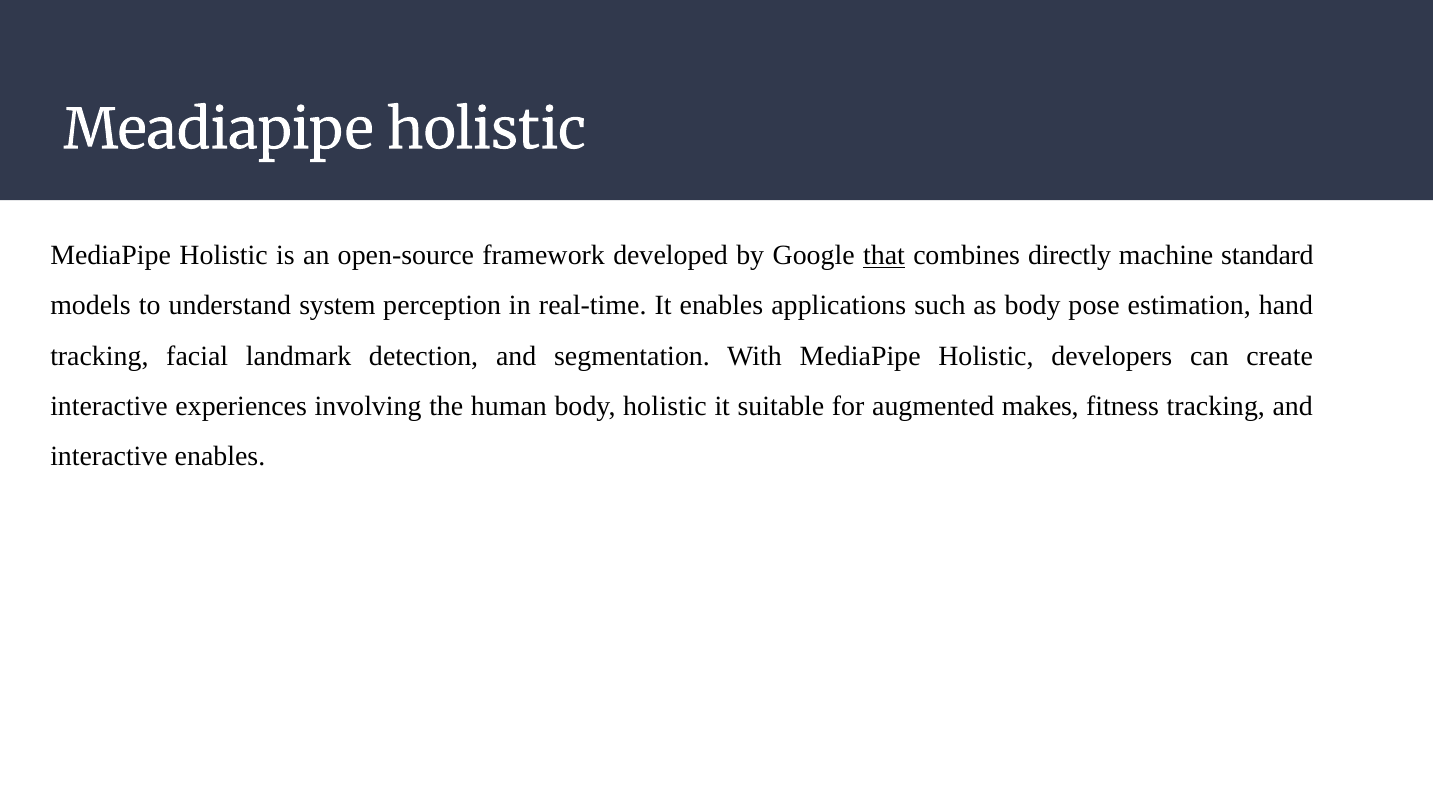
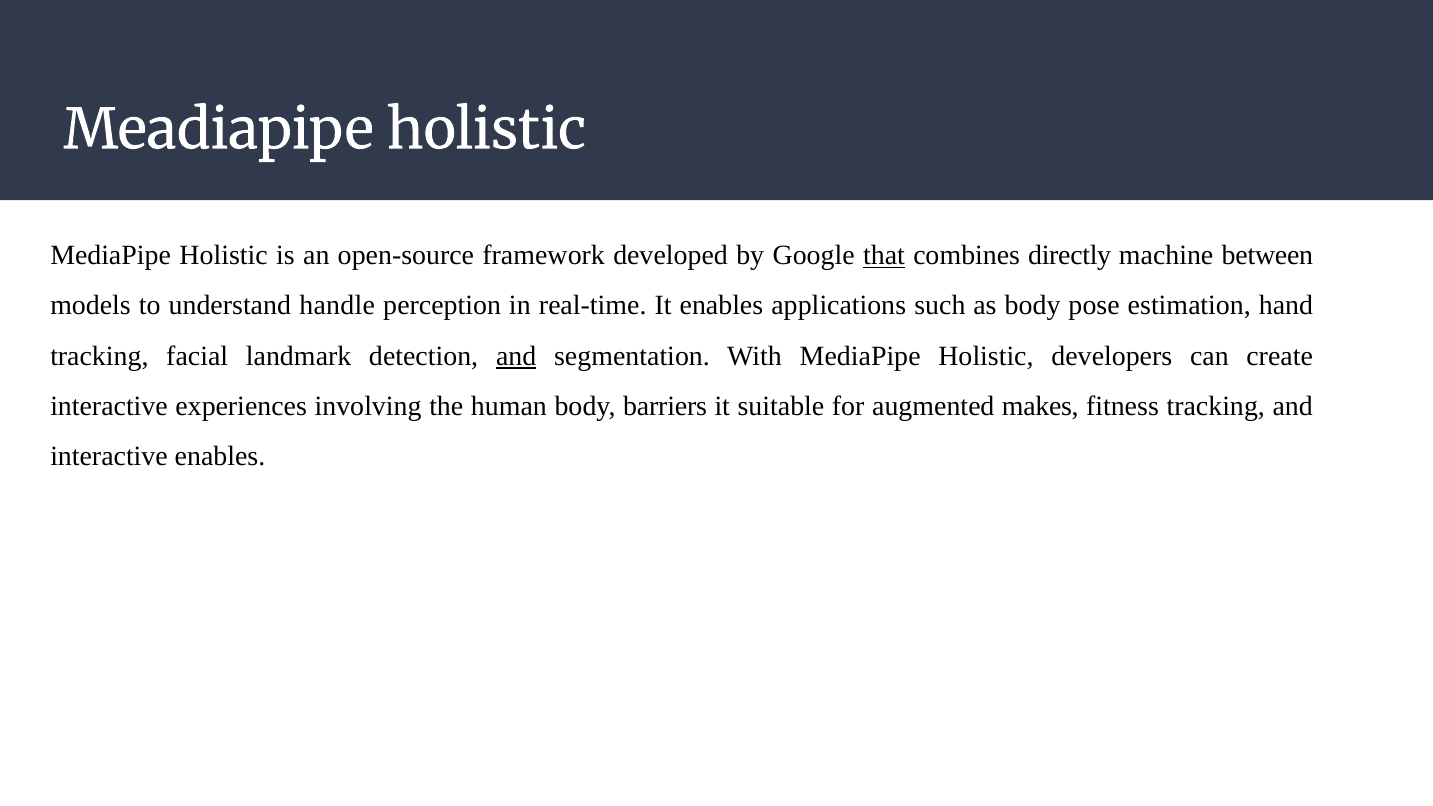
standard: standard -> between (1267, 256)
system: system -> handle (337, 306)
and underline: none -> present (516, 356)
body holistic: holistic -> barriers (665, 406)
